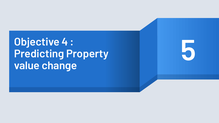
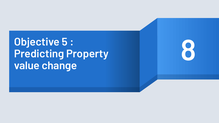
4: 4 -> 5 (65, 42)
5: 5 -> 8 (188, 51)
